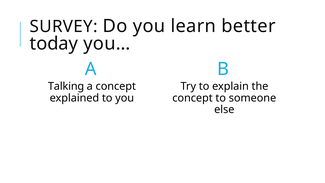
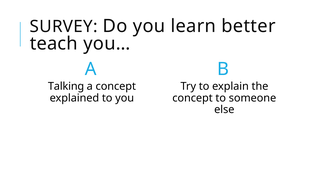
today: today -> teach (54, 44)
